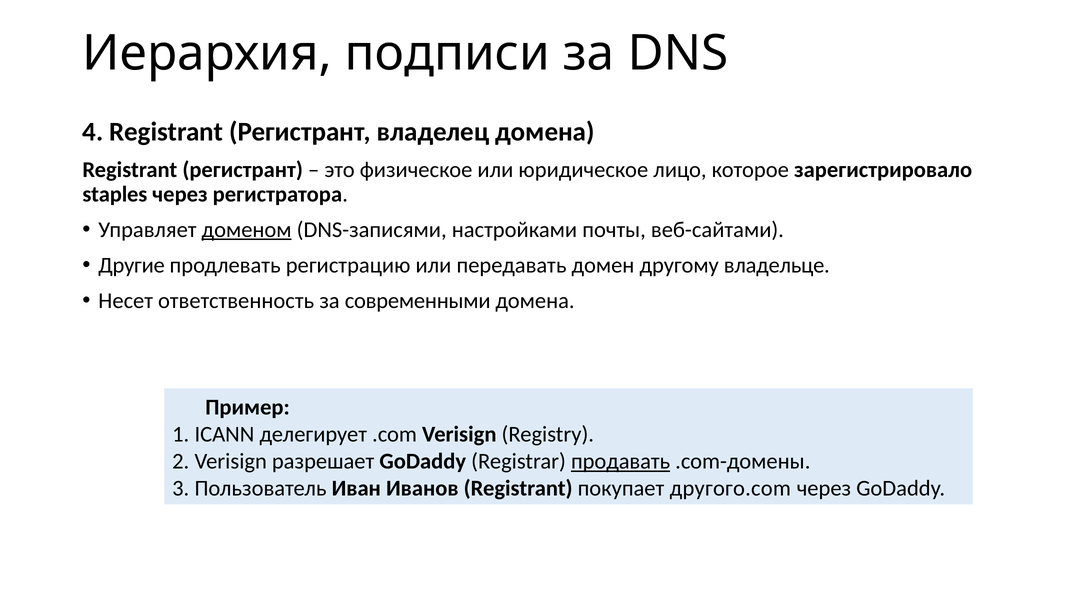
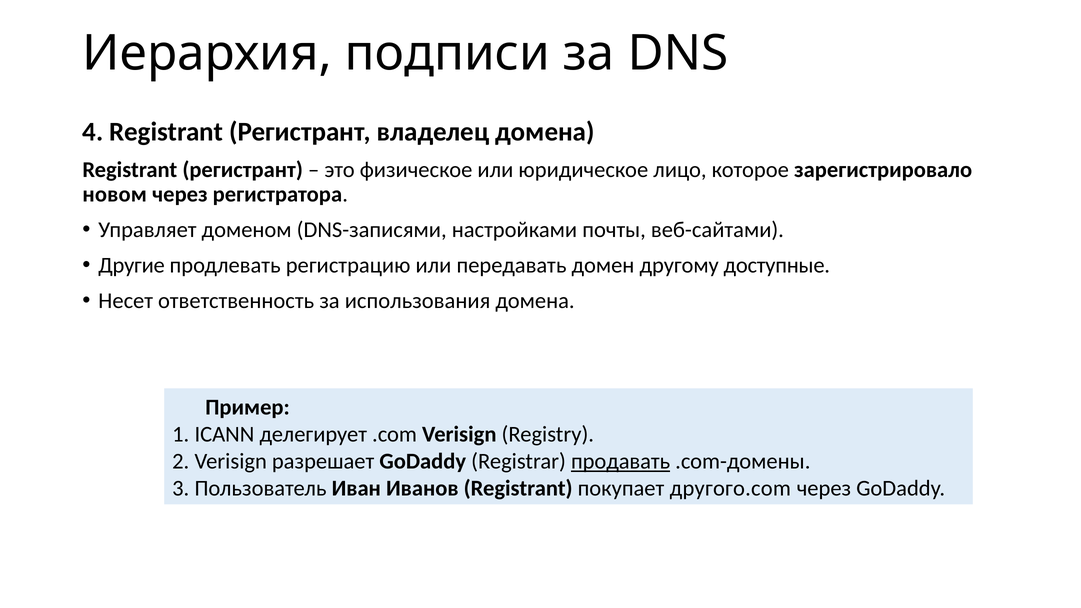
staples: staples -> новом (115, 194)
доменом underline: present -> none (247, 230)
владельце: владельце -> доступные (777, 265)
современными: современными -> использования (418, 301)
